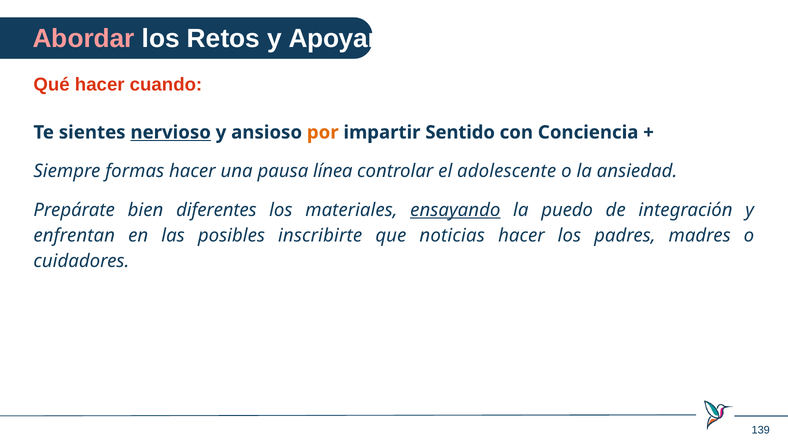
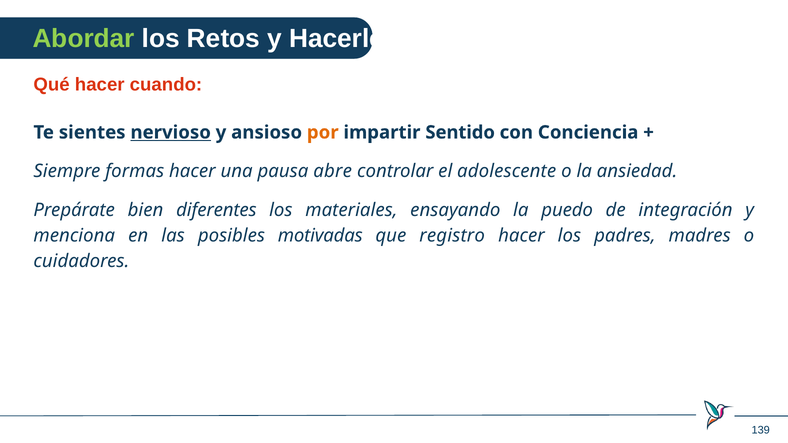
Abordar colour: pink -> light green (84, 39)
Apoyarle: Apoyarle -> Hacerles (344, 39)
línea: línea -> abre (333, 171)
ensayando underline: present -> none (455, 210)
enfrentan: enfrentan -> menciona (74, 236)
inscribirte: inscribirte -> motivadas (320, 236)
noticias: noticias -> registro (452, 236)
